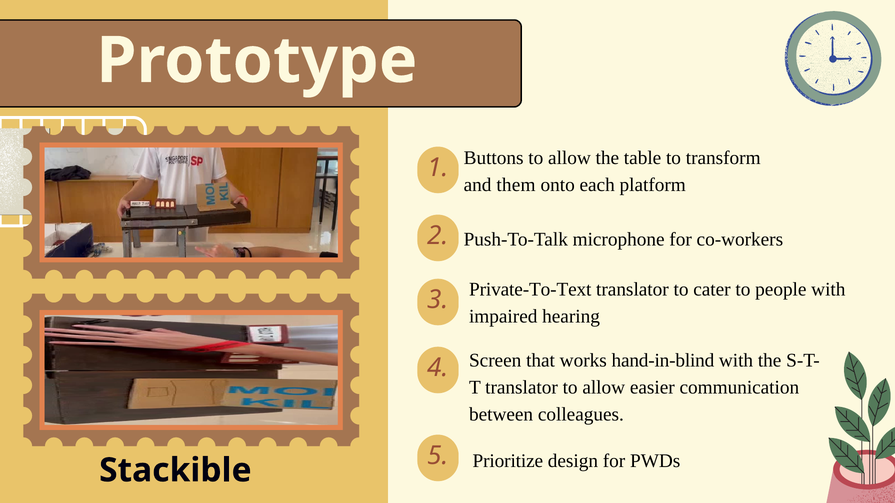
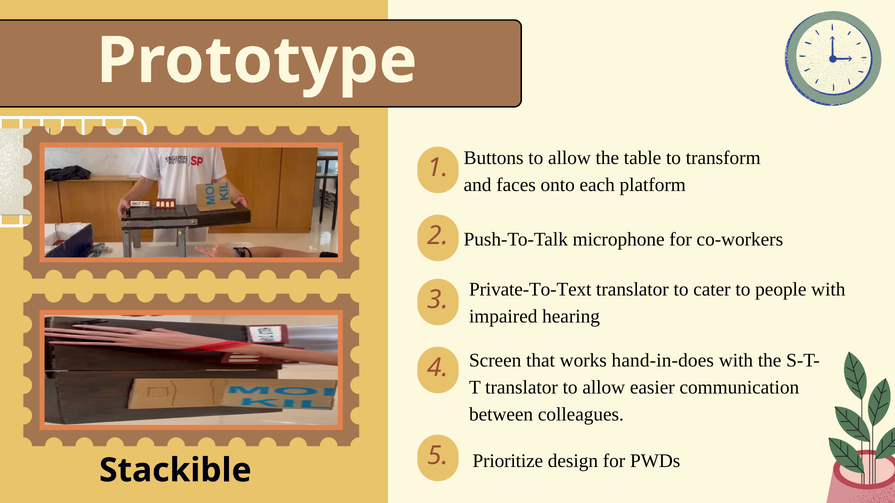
them: them -> faces (516, 185)
hand-in-blind: hand-in-blind -> hand-in-does (663, 361)
